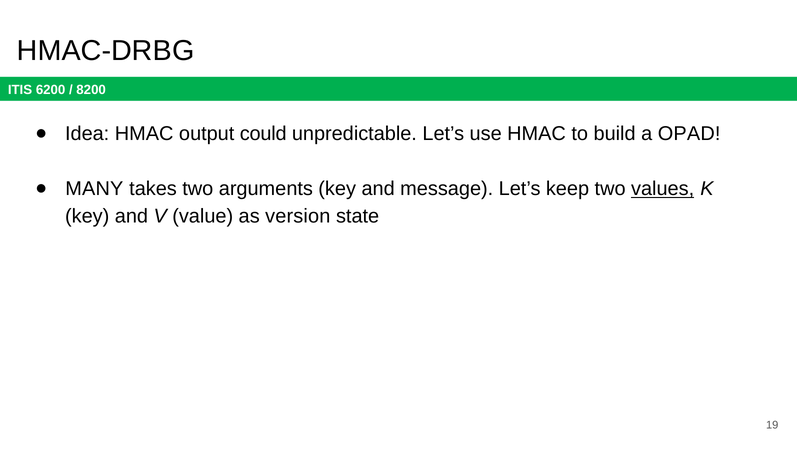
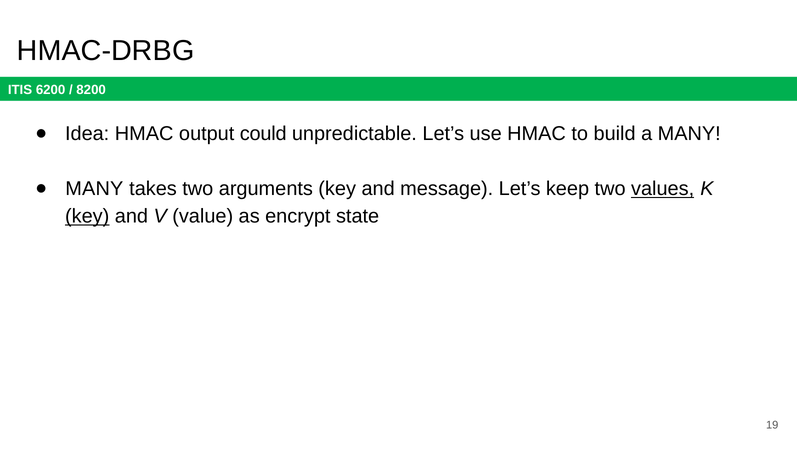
a OPAD: OPAD -> MANY (689, 134)
key underline: none -> present (87, 216)
version: version -> encrypt (298, 216)
